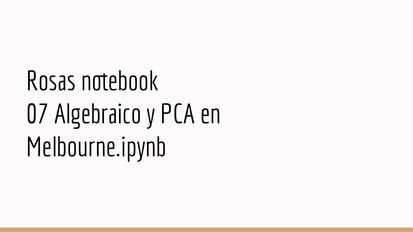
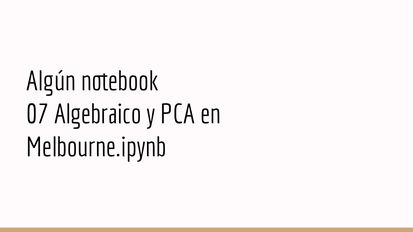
Rosas: Rosas -> Algún (51, 82)
